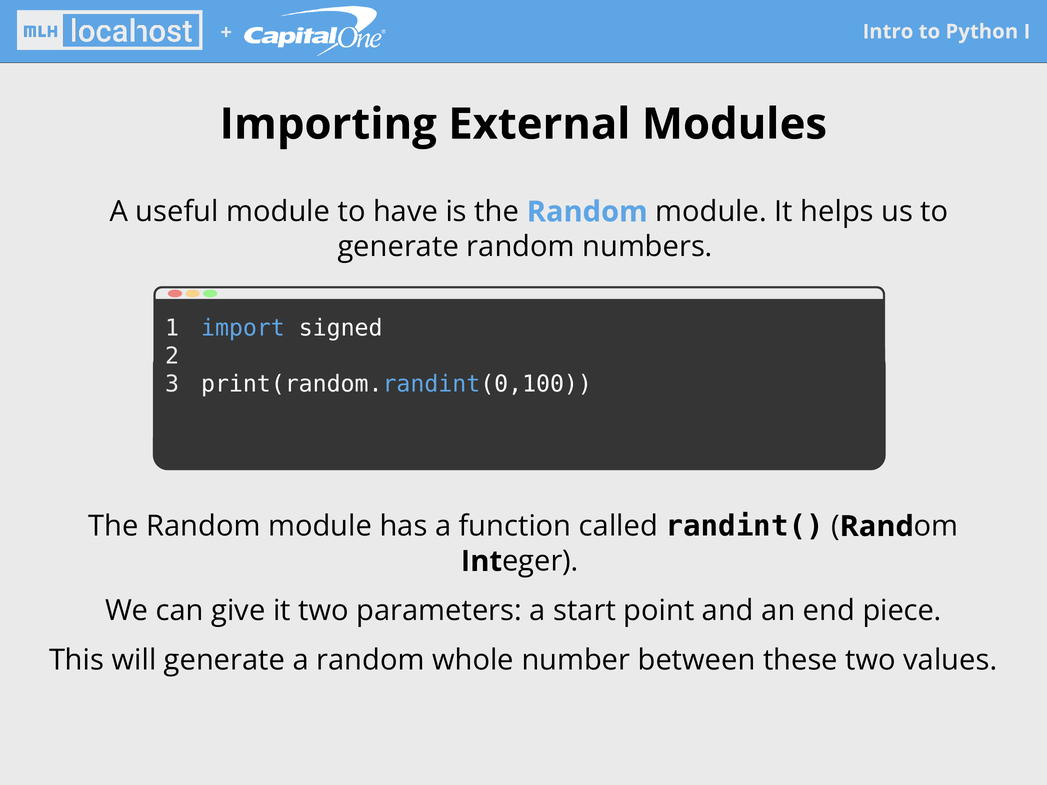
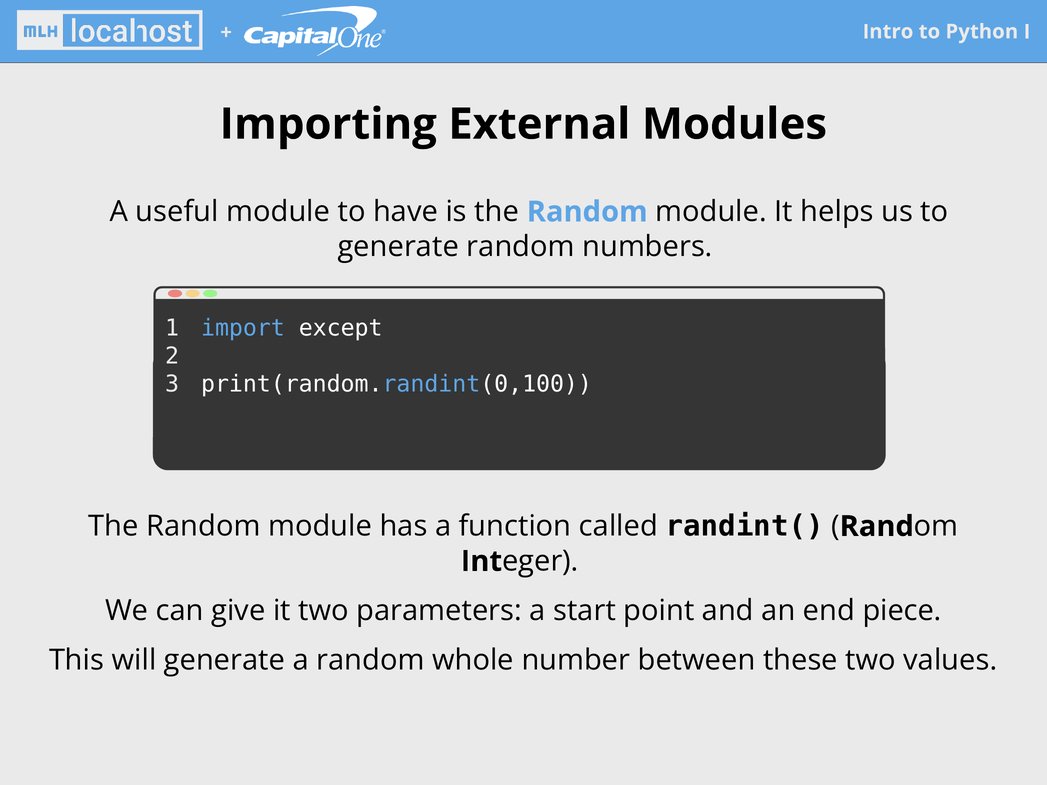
signed: signed -> except (341, 328)
